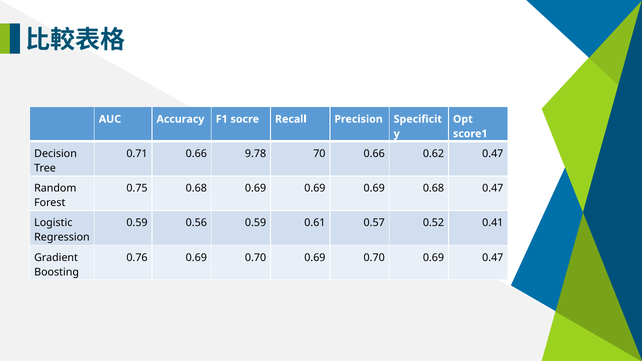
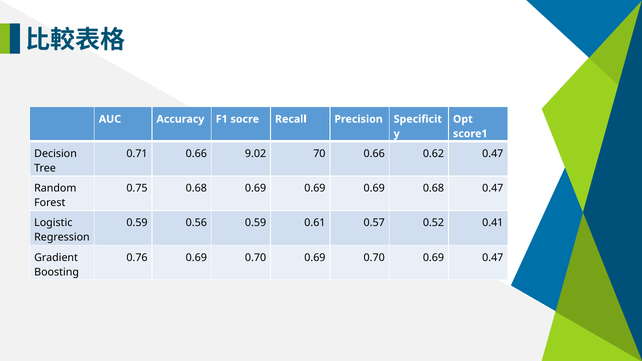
9.78: 9.78 -> 9.02 (256, 154)
